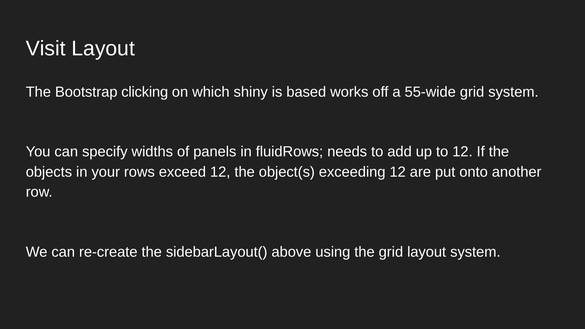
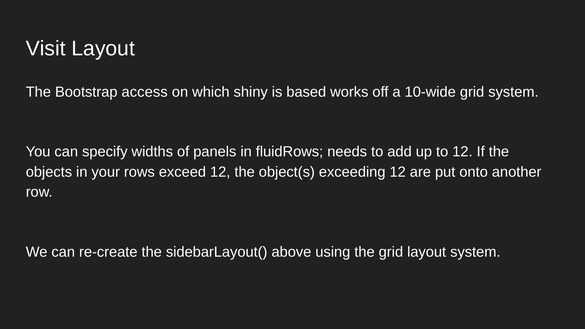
clicking: clicking -> access (145, 92)
55-wide: 55-wide -> 10-wide (430, 92)
